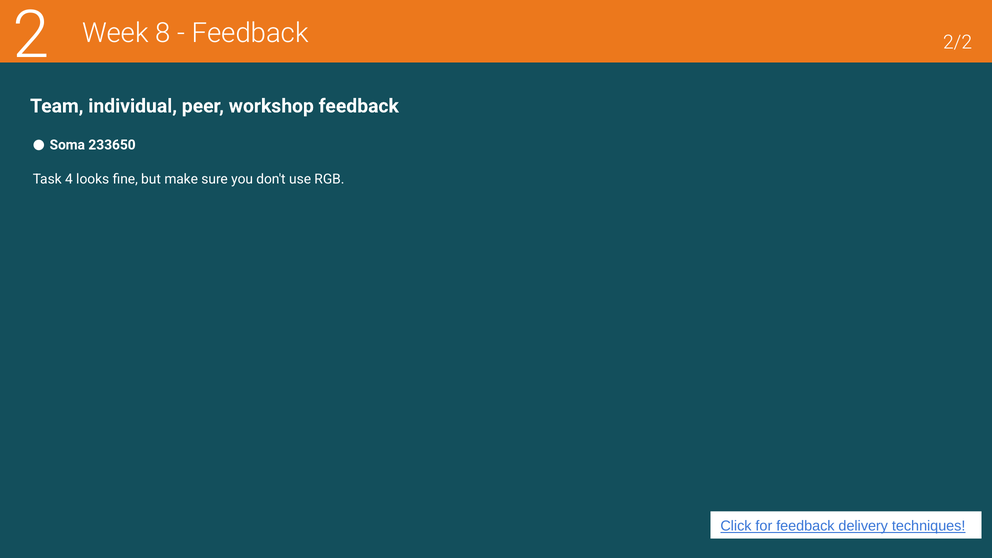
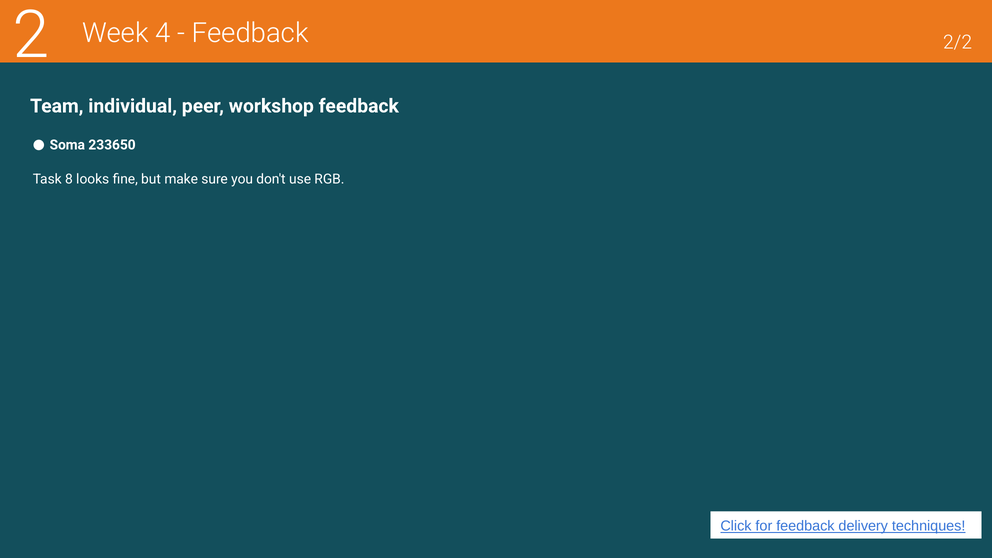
8: 8 -> 4 (163, 33)
4: 4 -> 8 (69, 179)
